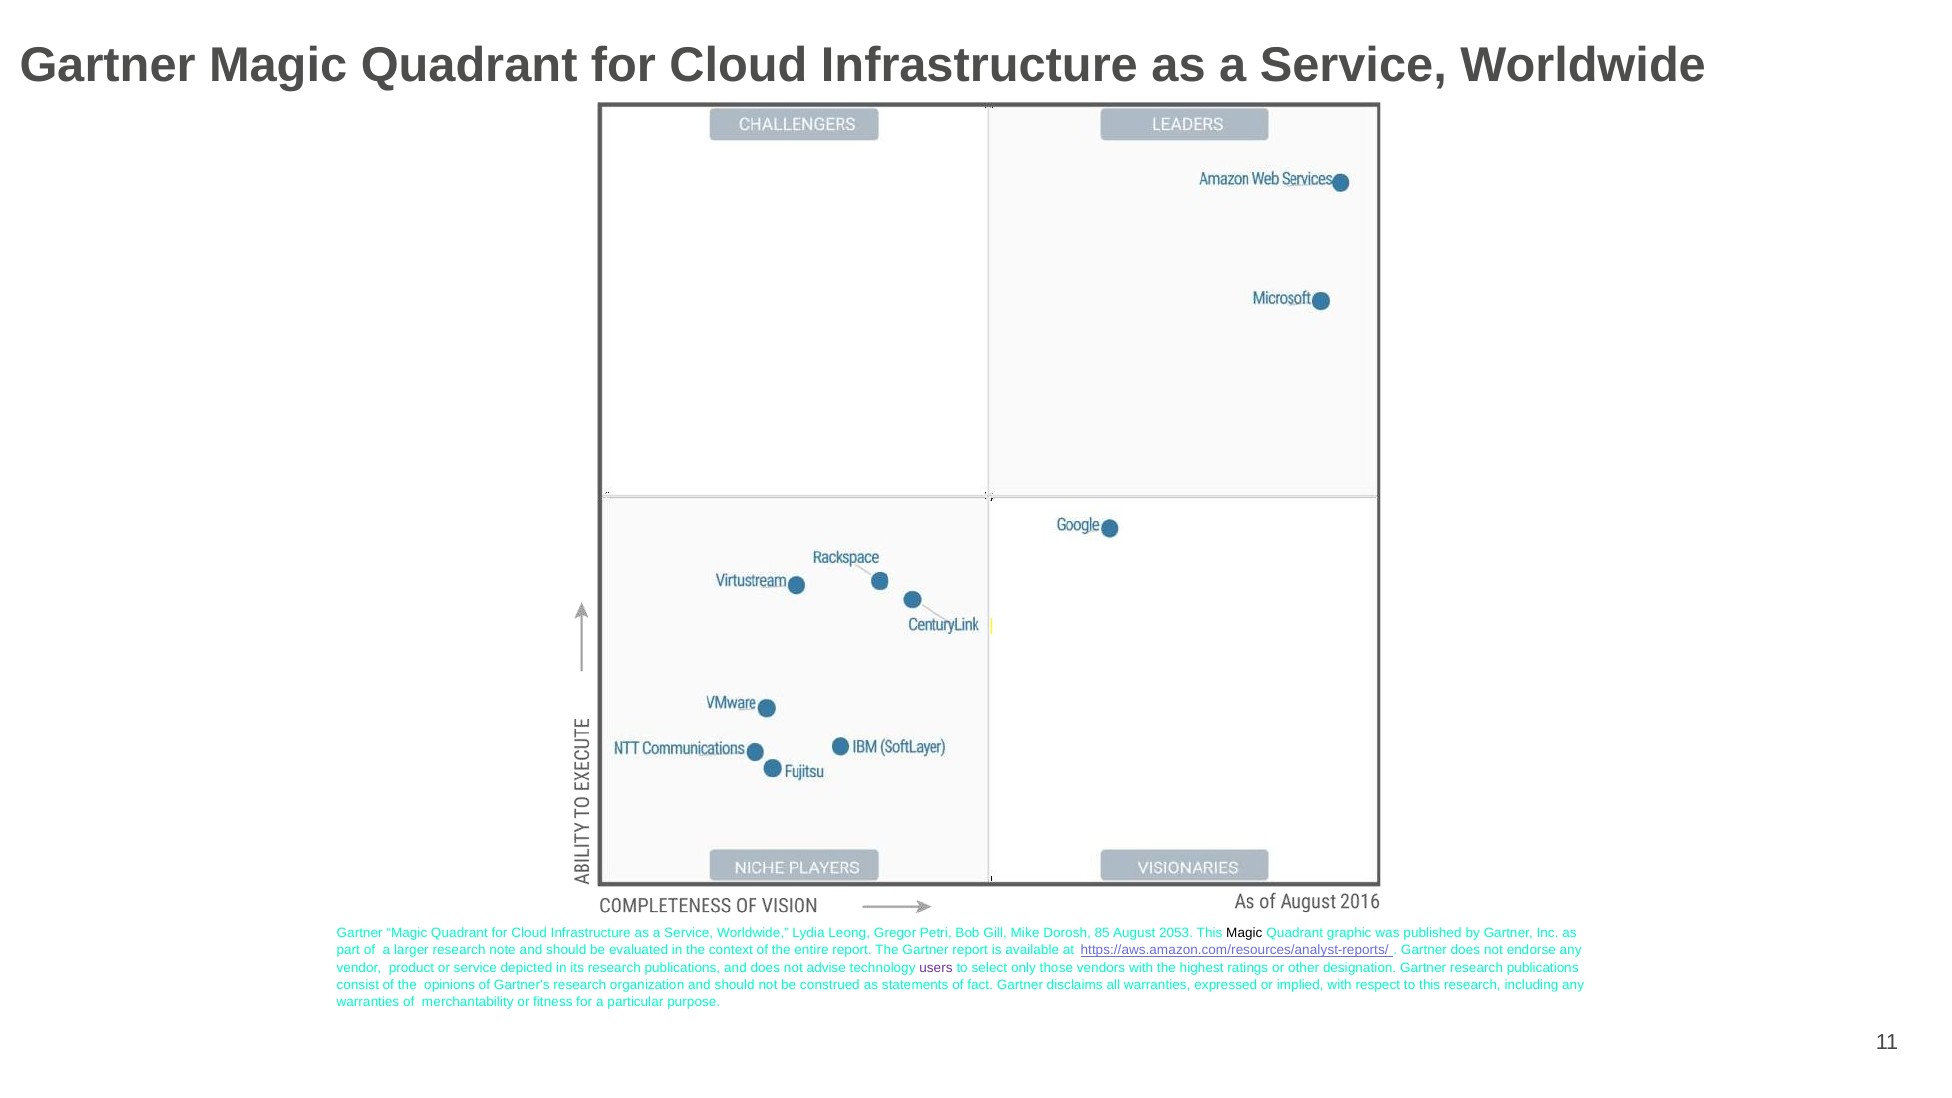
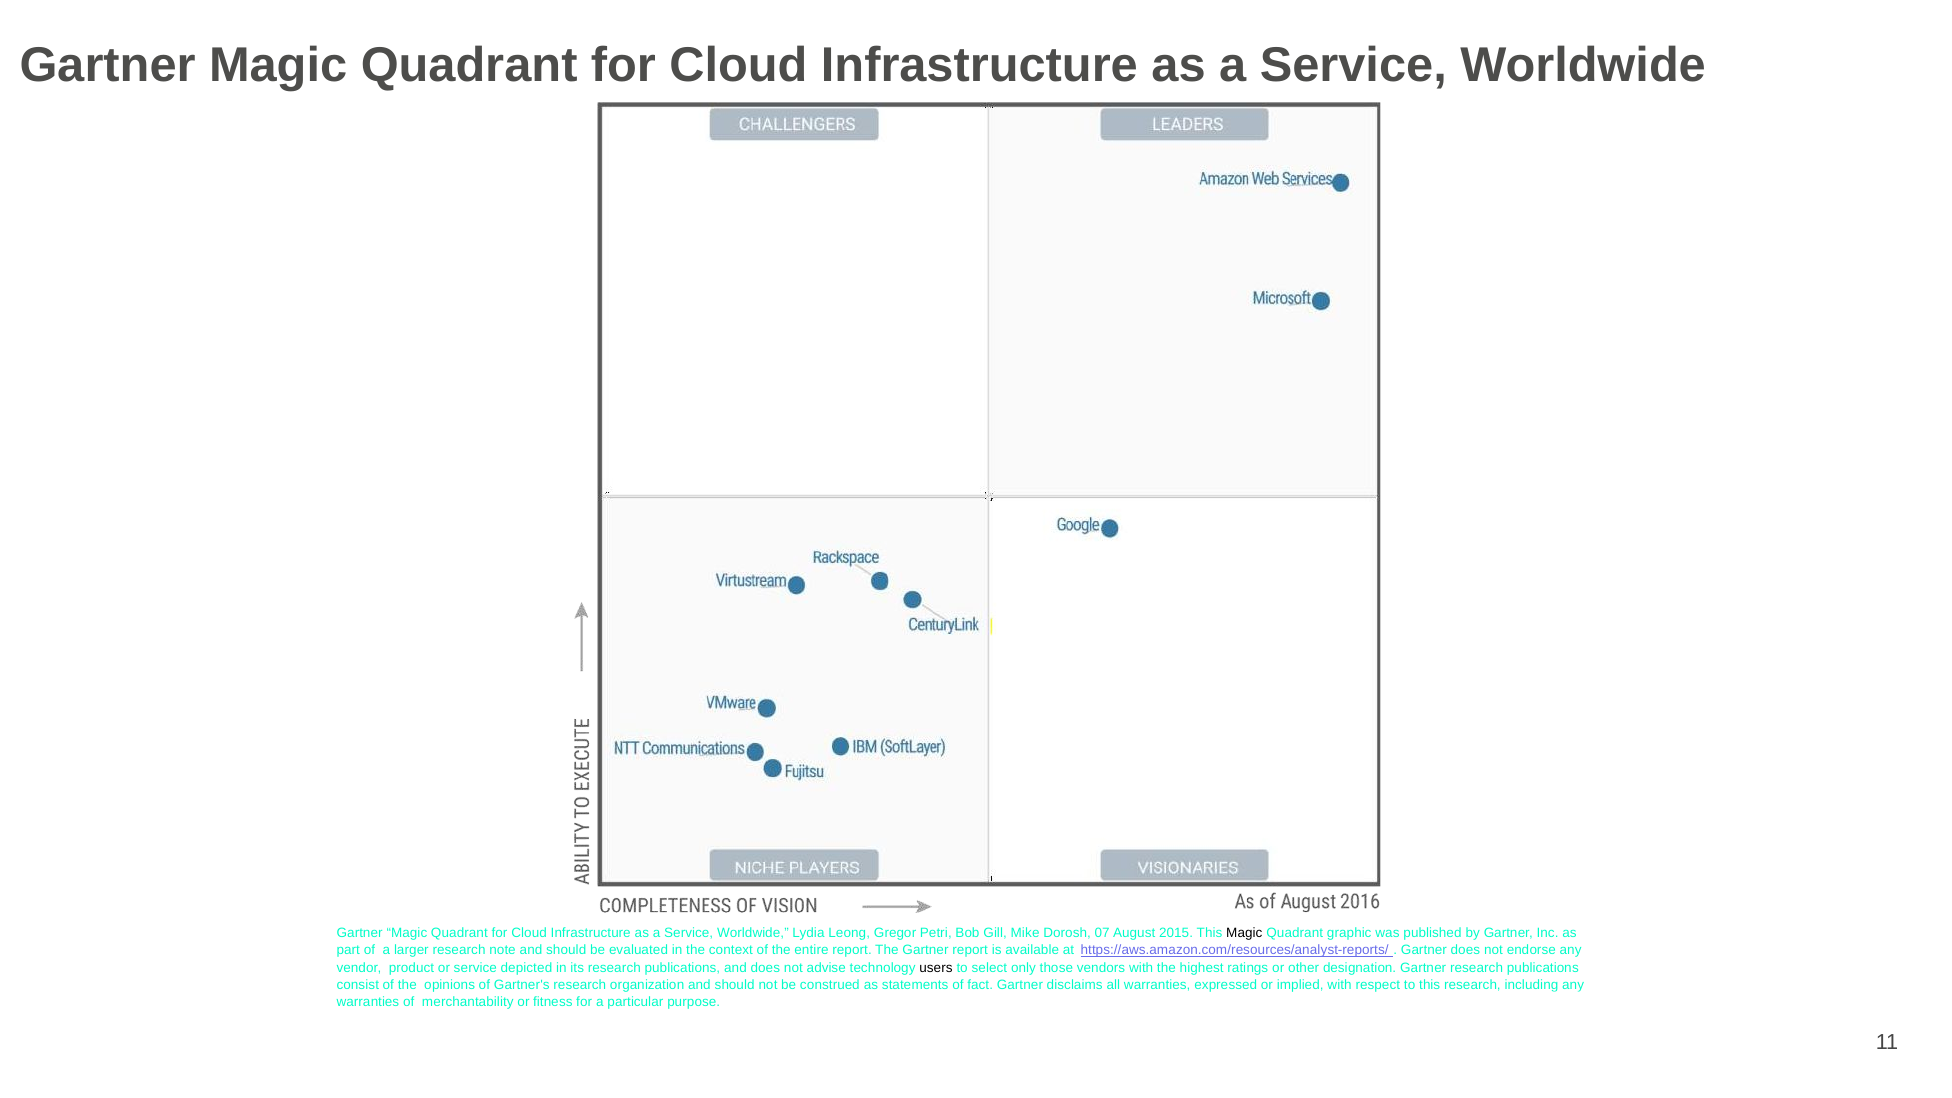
85: 85 -> 07 (1102, 933)
2053: 2053 -> 2015 (1176, 933)
users colour: purple -> black (936, 968)
